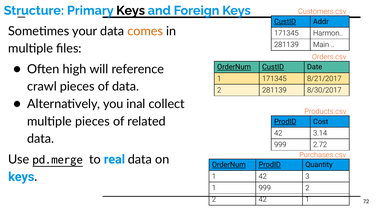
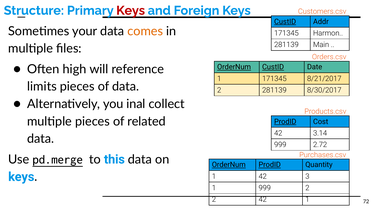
Keys colour: black -> red (131, 11)
crawl: crawl -> limits (42, 86)
real: real -> this (114, 159)
